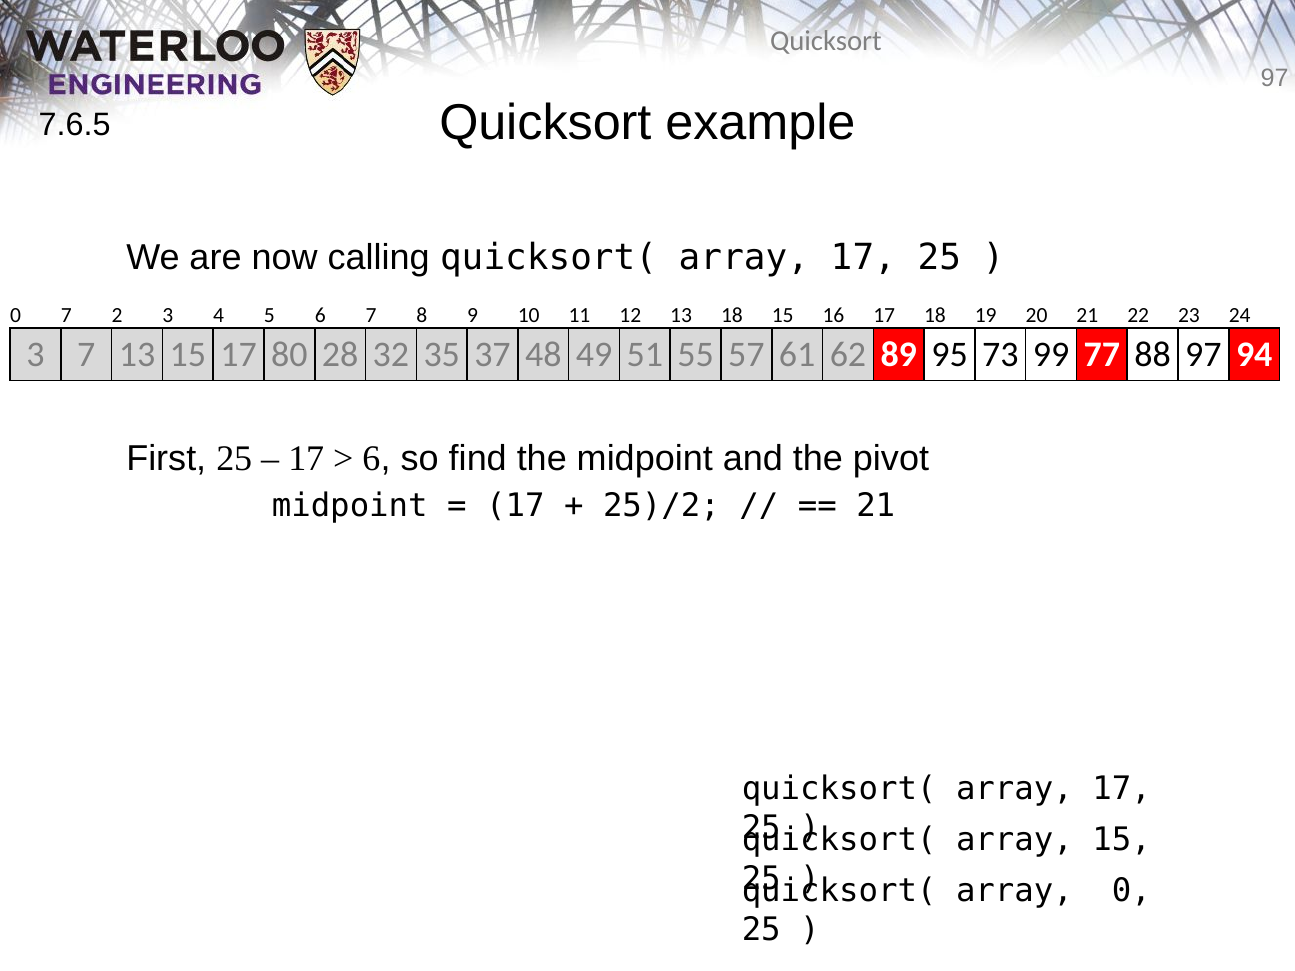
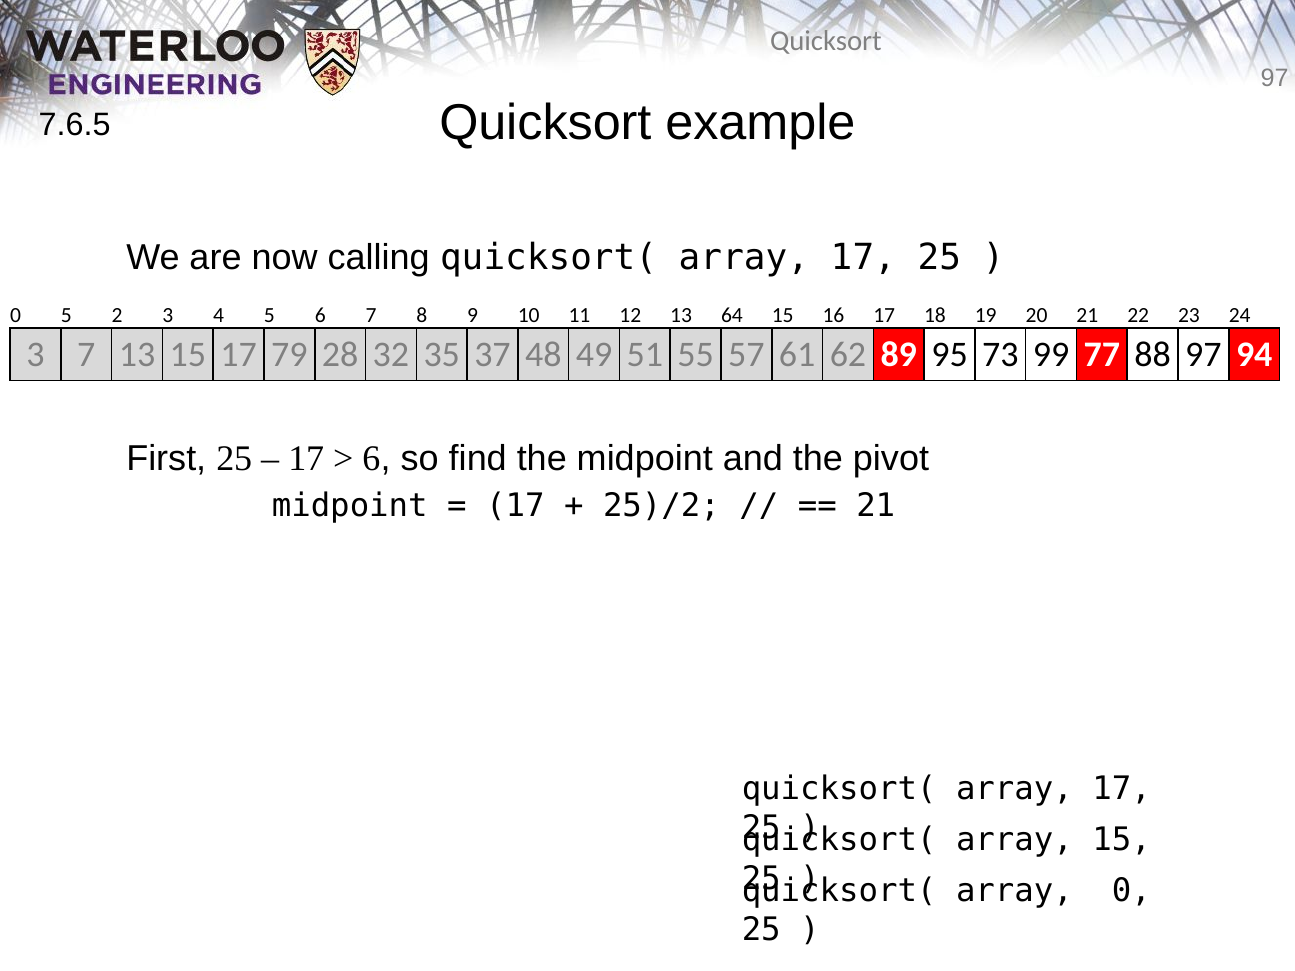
0 7: 7 -> 5 (66, 315)
13 18: 18 -> 64 (732, 315)
80: 80 -> 79 (289, 355)
